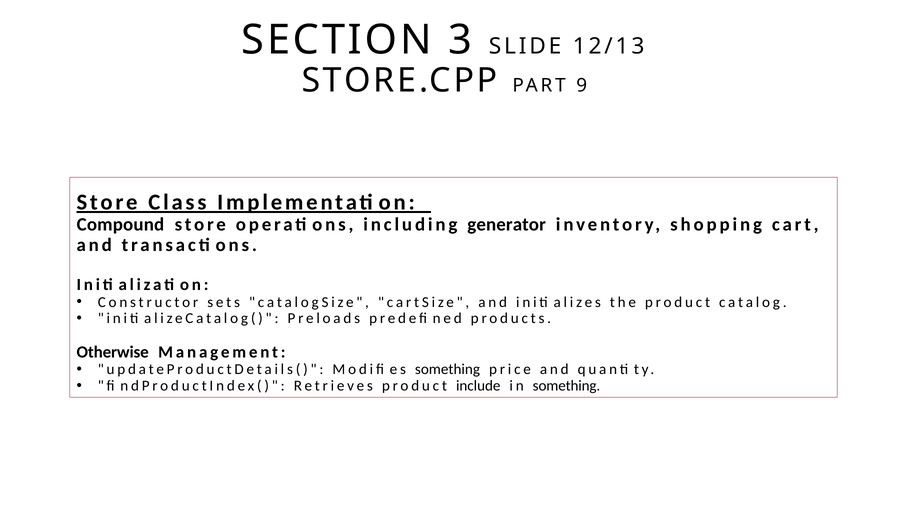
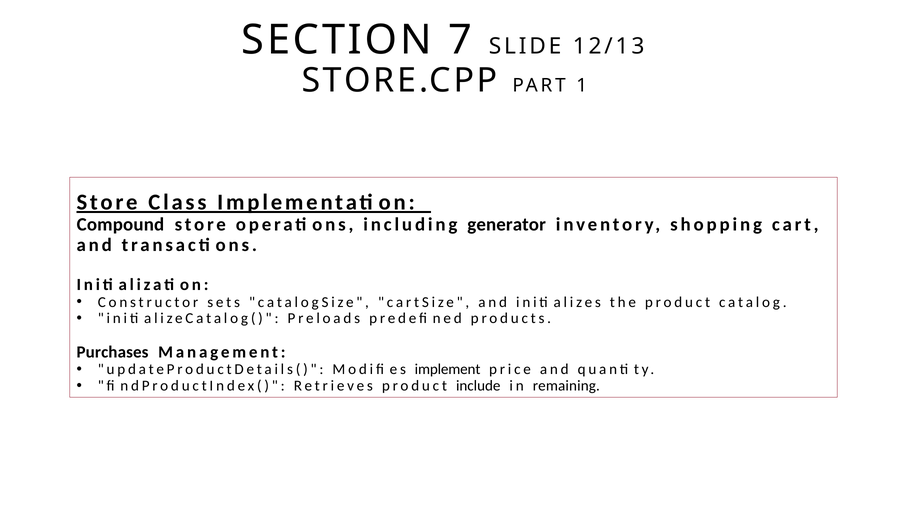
3: 3 -> 7 (460, 40)
9: 9 -> 1 (582, 86)
Otherwise: Otherwise -> Purchases (113, 352)
something: something -> implement (448, 369)
in something: something -> remaining (566, 386)
